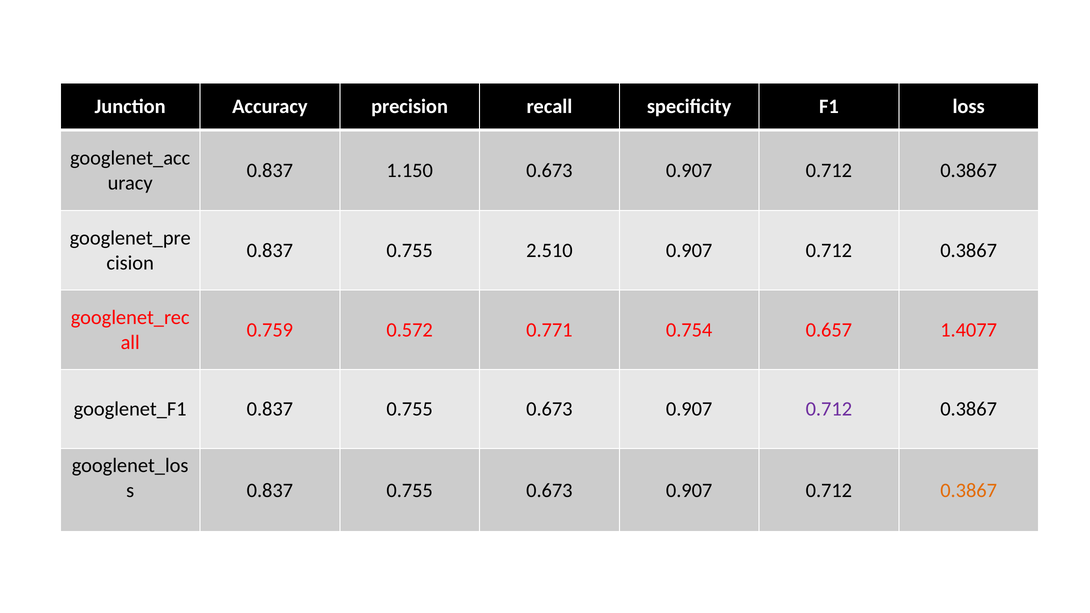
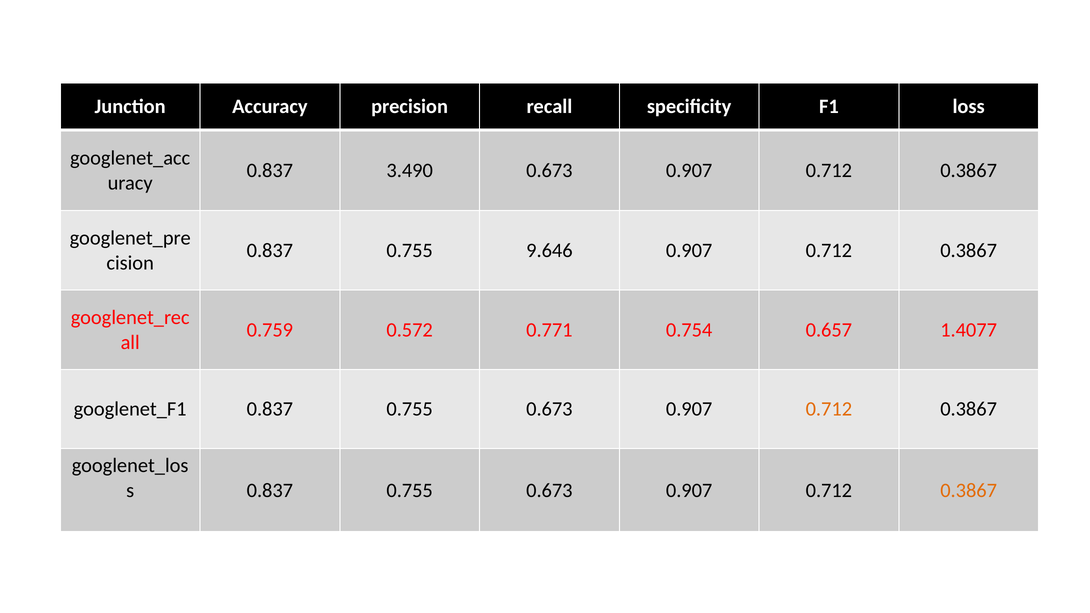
1.150: 1.150 -> 3.490 (410, 171)
2.510: 2.510 -> 9.646 (549, 251)
0.712 colour: purple -> orange (829, 409)
